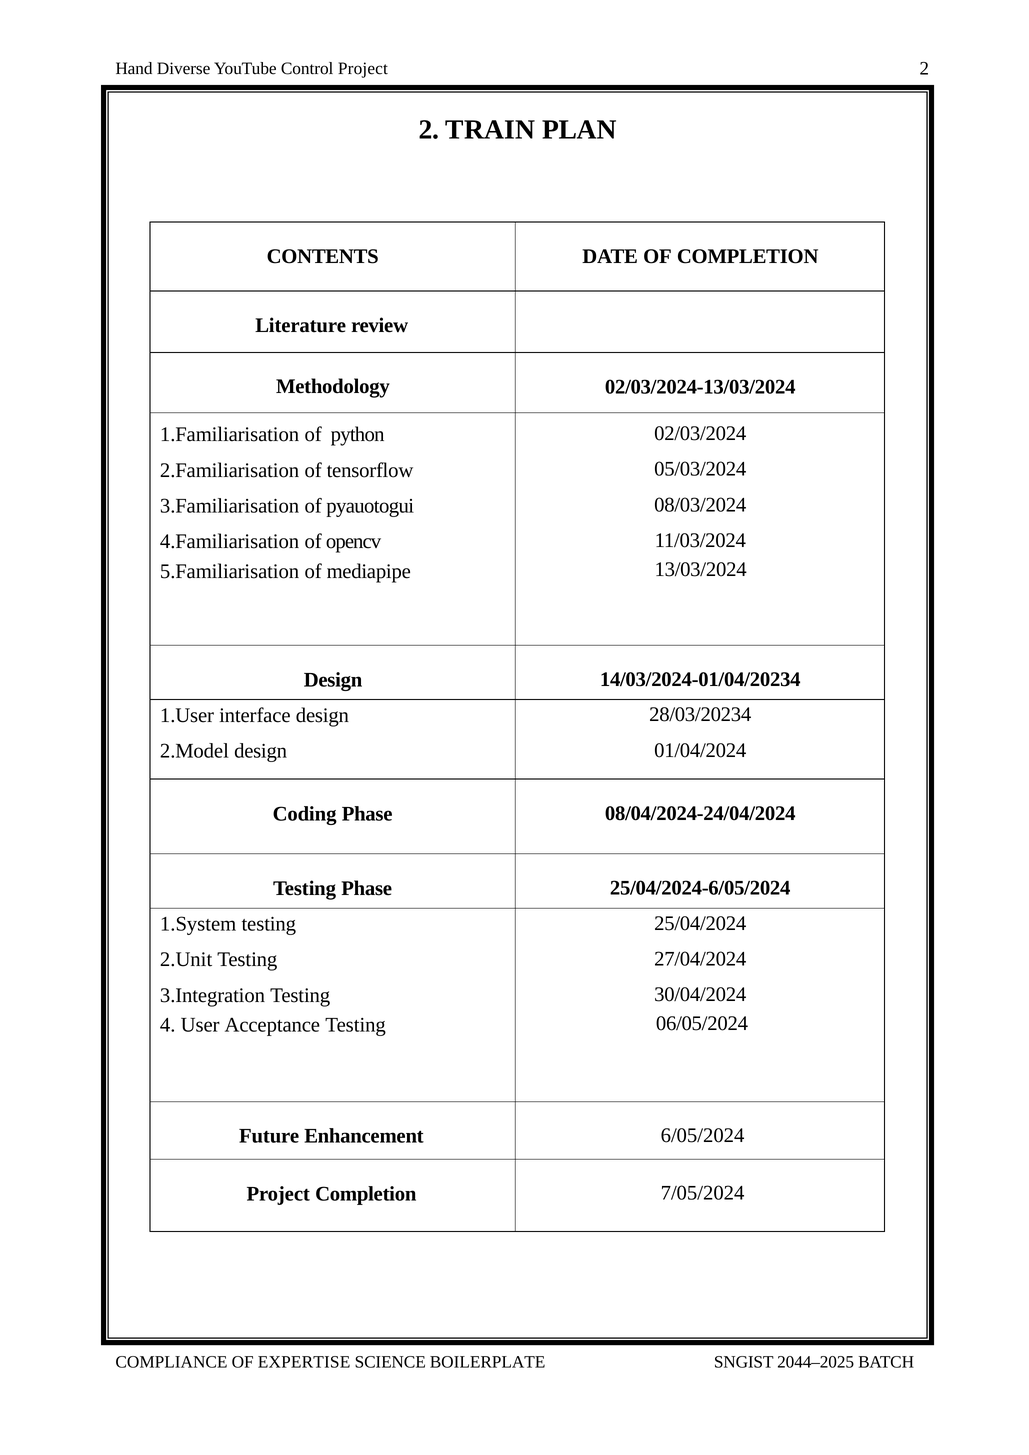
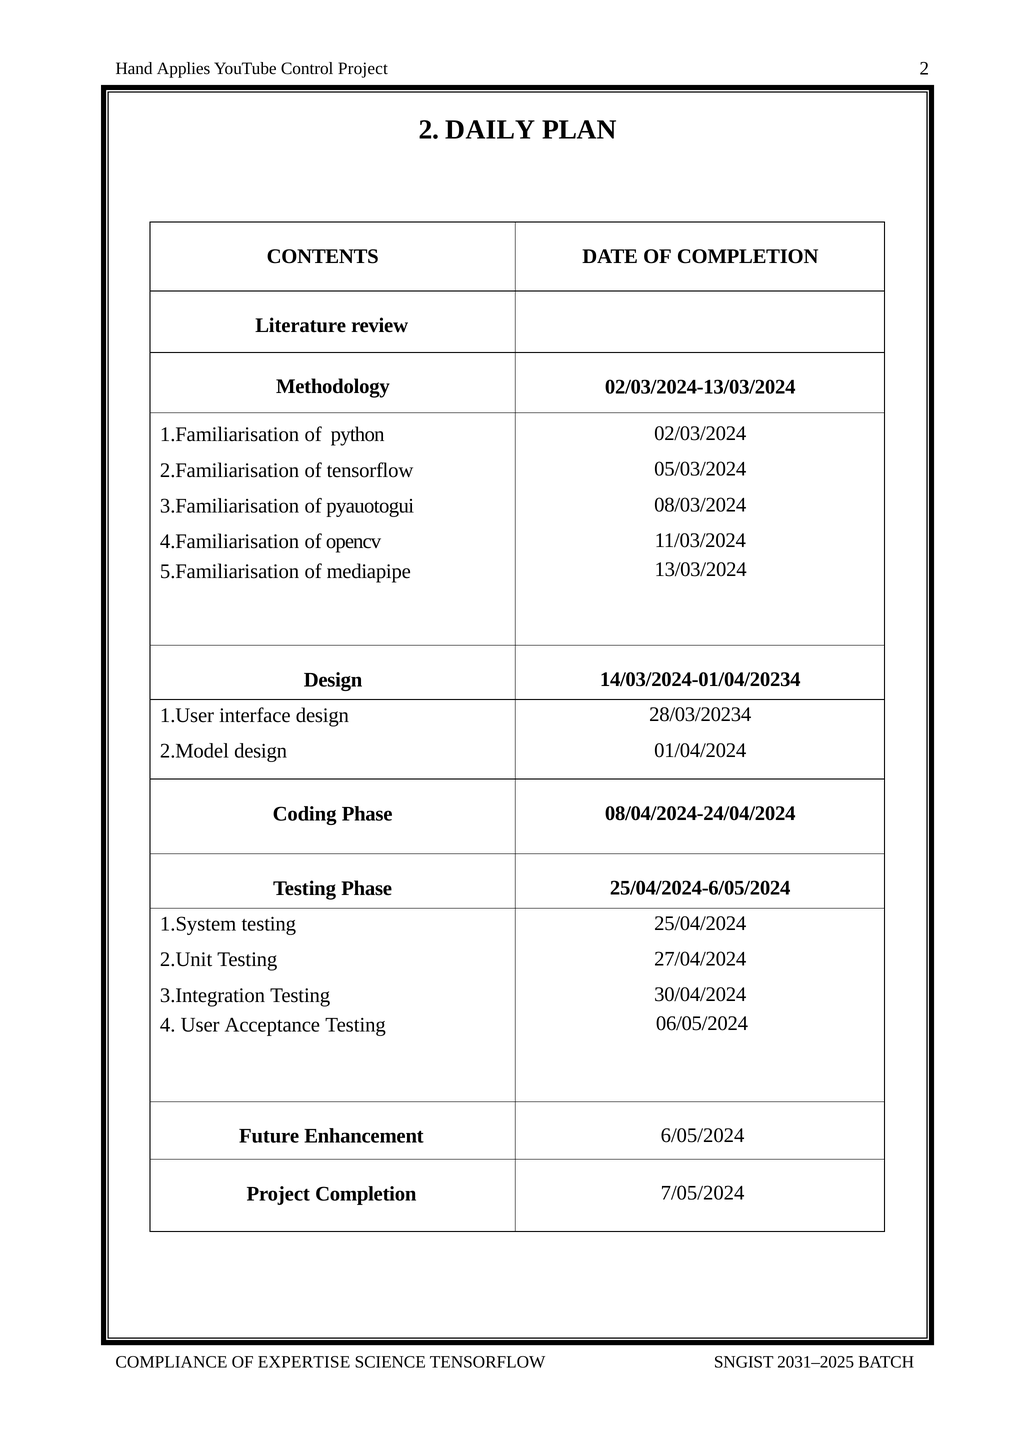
Diverse: Diverse -> Applies (184, 69)
TRAIN: TRAIN -> DAILY (490, 130)
SCIENCE BOILERPLATE: BOILERPLATE -> TENSORFLOW (488, 1362)
2044–2025: 2044–2025 -> 2031–2025 (816, 1362)
